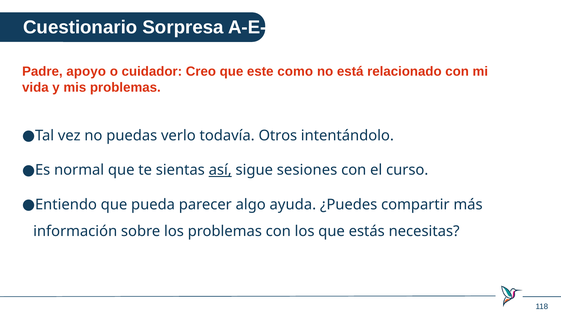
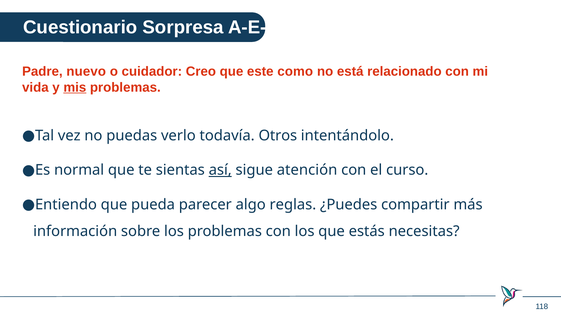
apoyo: apoyo -> nuevo (86, 71)
mis underline: none -> present (75, 87)
sesiones: sesiones -> atención (307, 170)
ayuda: ayuda -> reglas (293, 204)
